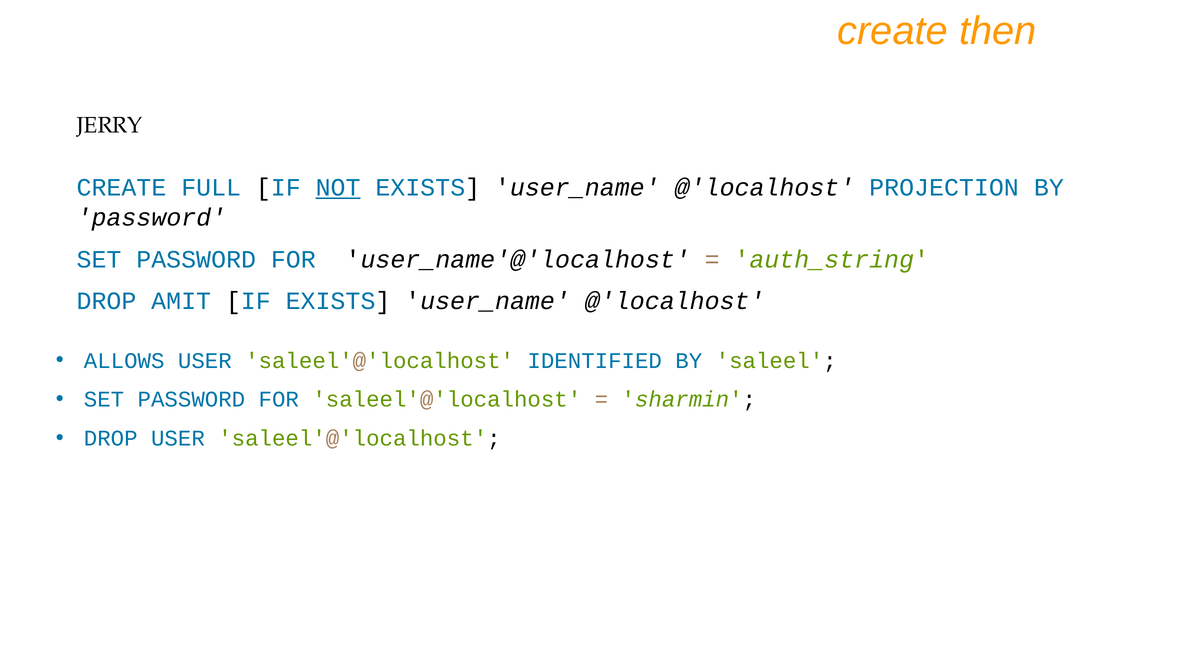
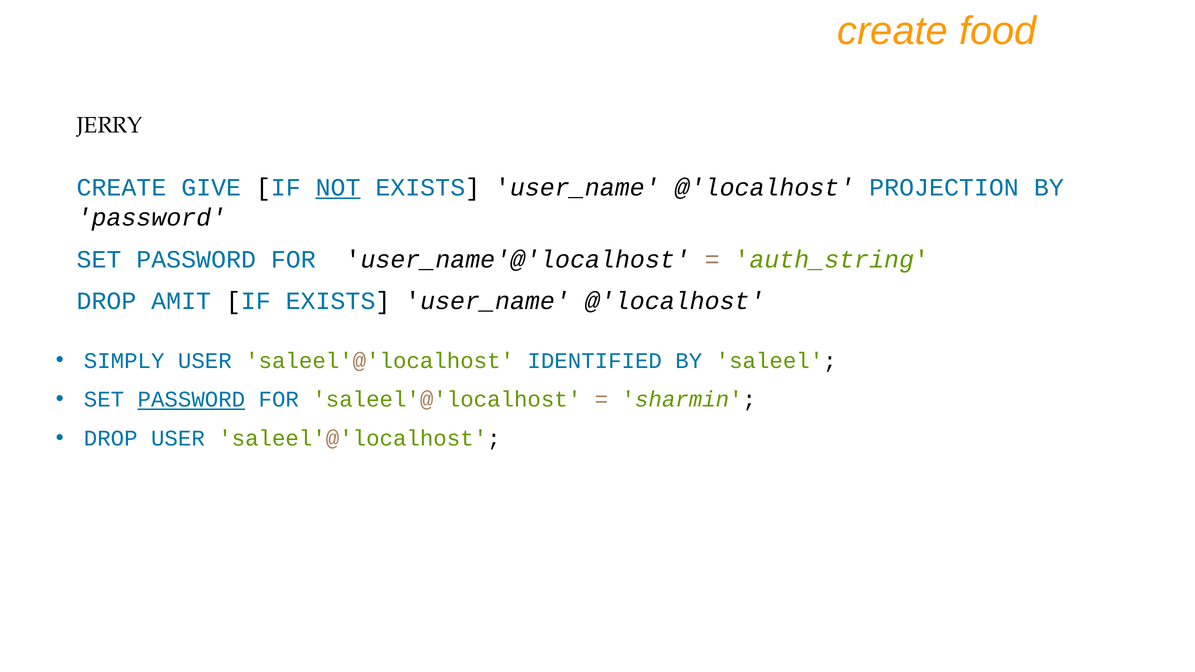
then: then -> food (998, 31)
FULL: FULL -> GIVE (211, 188)
ALLOWS: ALLOWS -> SIMPLY (124, 361)
PASSWORD underline: none -> present (191, 400)
